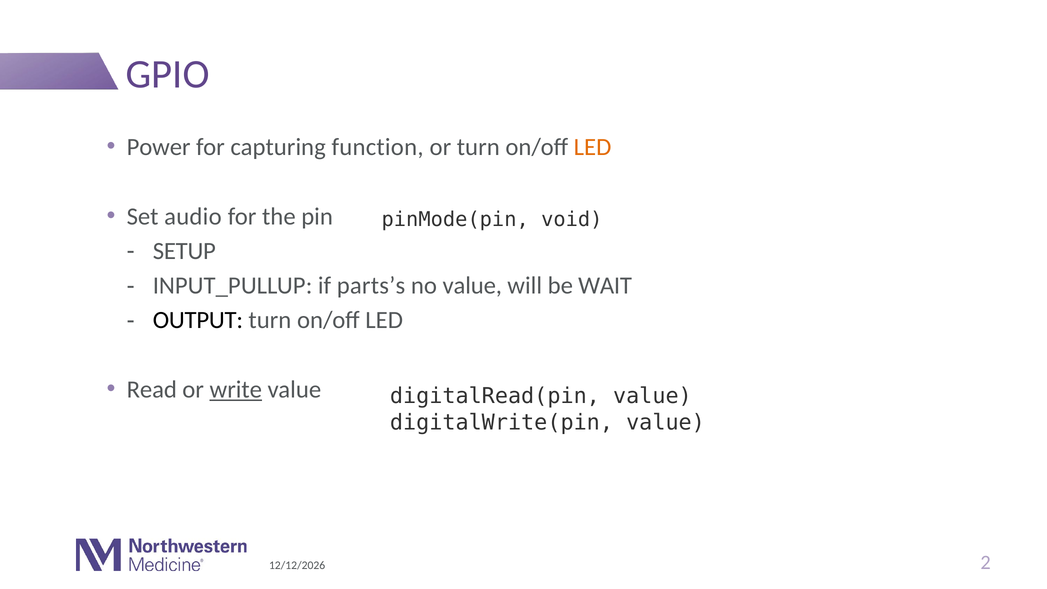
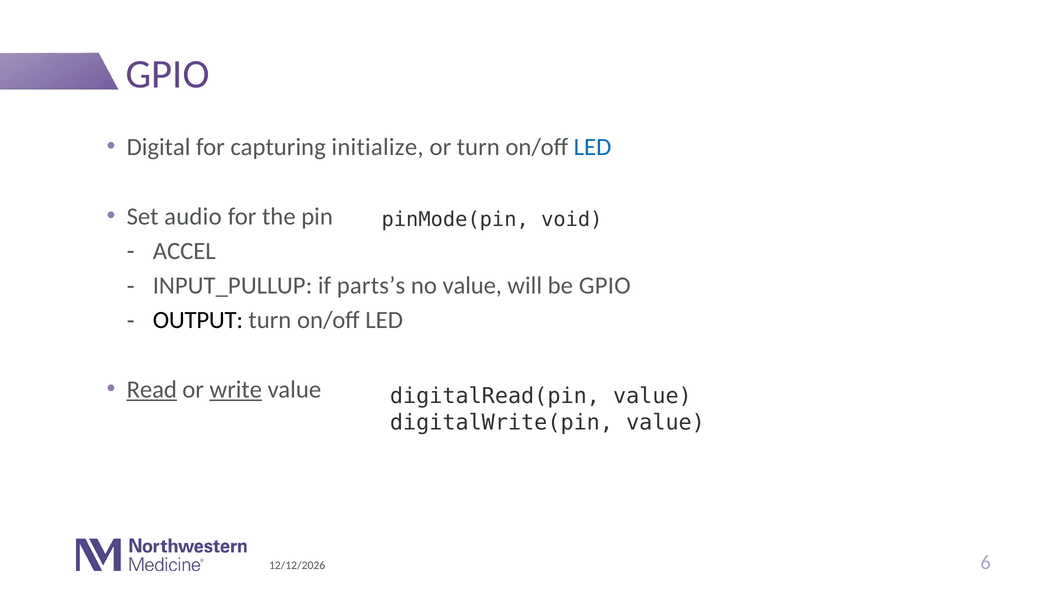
Power: Power -> Digital (159, 147)
function: function -> initialize (378, 147)
LED colour: orange -> blue (593, 147)
SETUP: SETUP -> ACCEL (184, 251)
be WAIT: WAIT -> GPIO (605, 286)
Read underline: none -> present (152, 389)
2: 2 -> 6 (986, 563)
